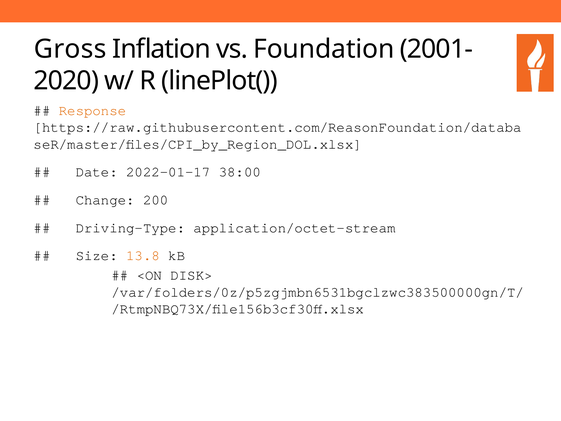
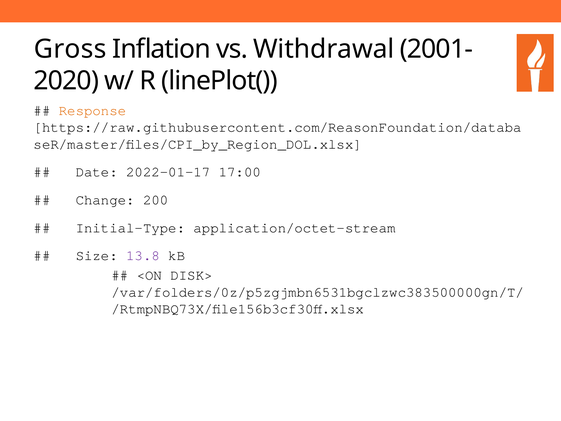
Foundation: Foundation -> Withdrawal (324, 49)
38:00: 38:00 -> 17:00 (240, 172)
Driving-Type: Driving-Type -> Initial-Type (130, 228)
13.8 colour: orange -> purple (143, 256)
